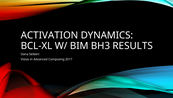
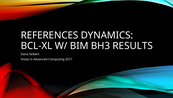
ACTIVATION: ACTIVATION -> REFERENCES (50, 35)
